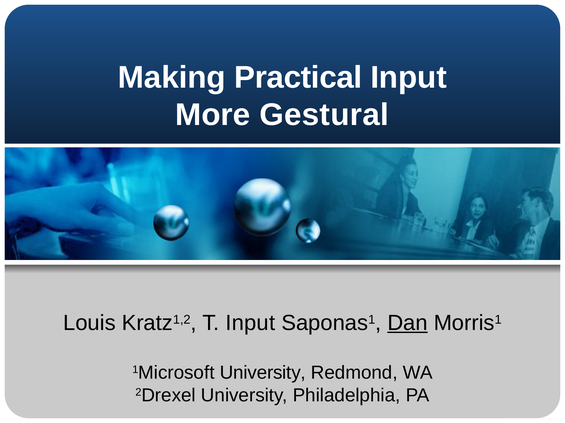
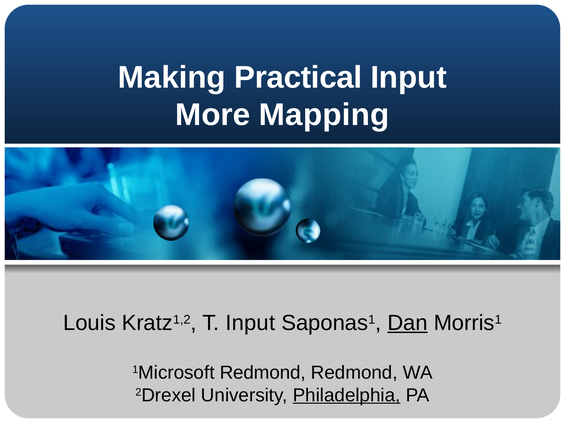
Gestural: Gestural -> Mapping (324, 115)
1Microsoft University: University -> Redmond (263, 373)
Philadelphia underline: none -> present (347, 396)
